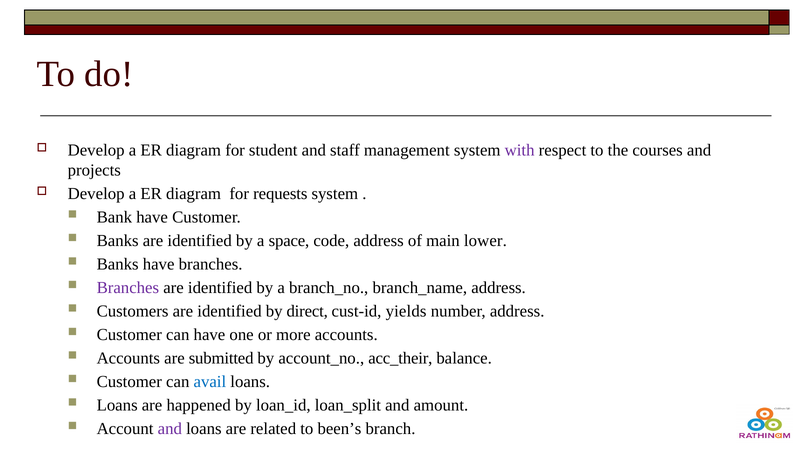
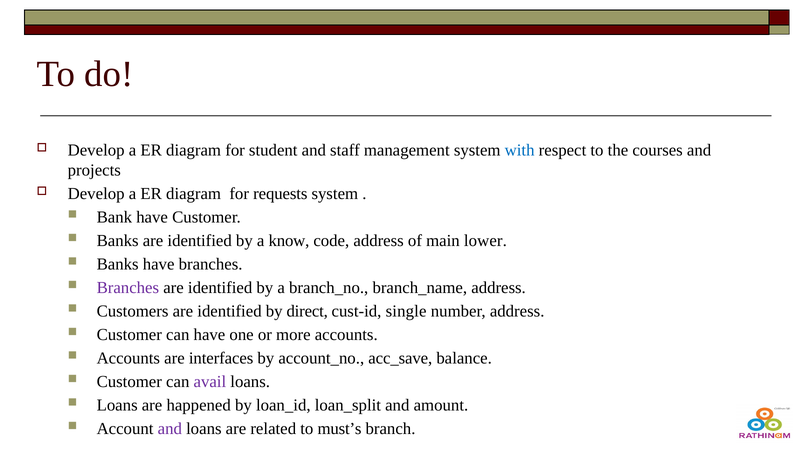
with colour: purple -> blue (520, 150)
space: space -> know (289, 240)
yields: yields -> single (406, 311)
submitted: submitted -> interfaces (221, 358)
acc_their: acc_their -> acc_save (400, 358)
avail colour: blue -> purple (210, 381)
been’s: been’s -> must’s (340, 428)
